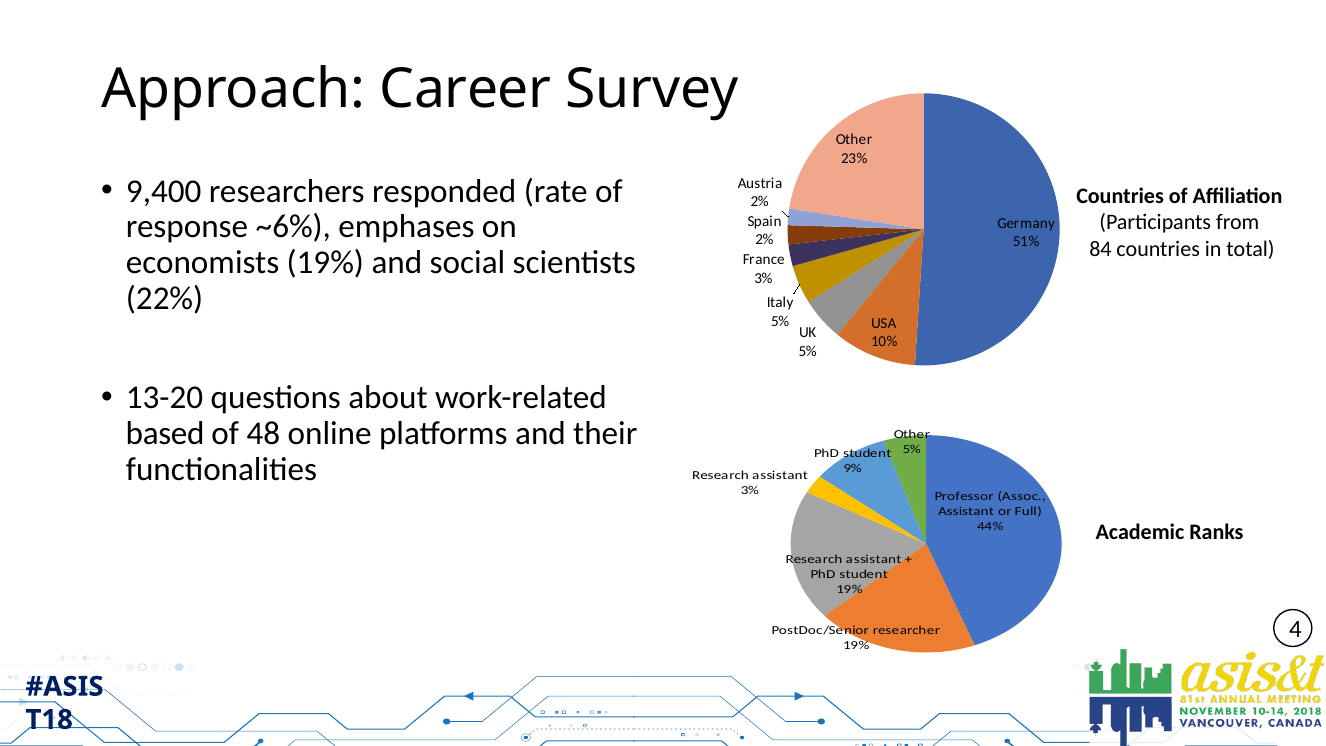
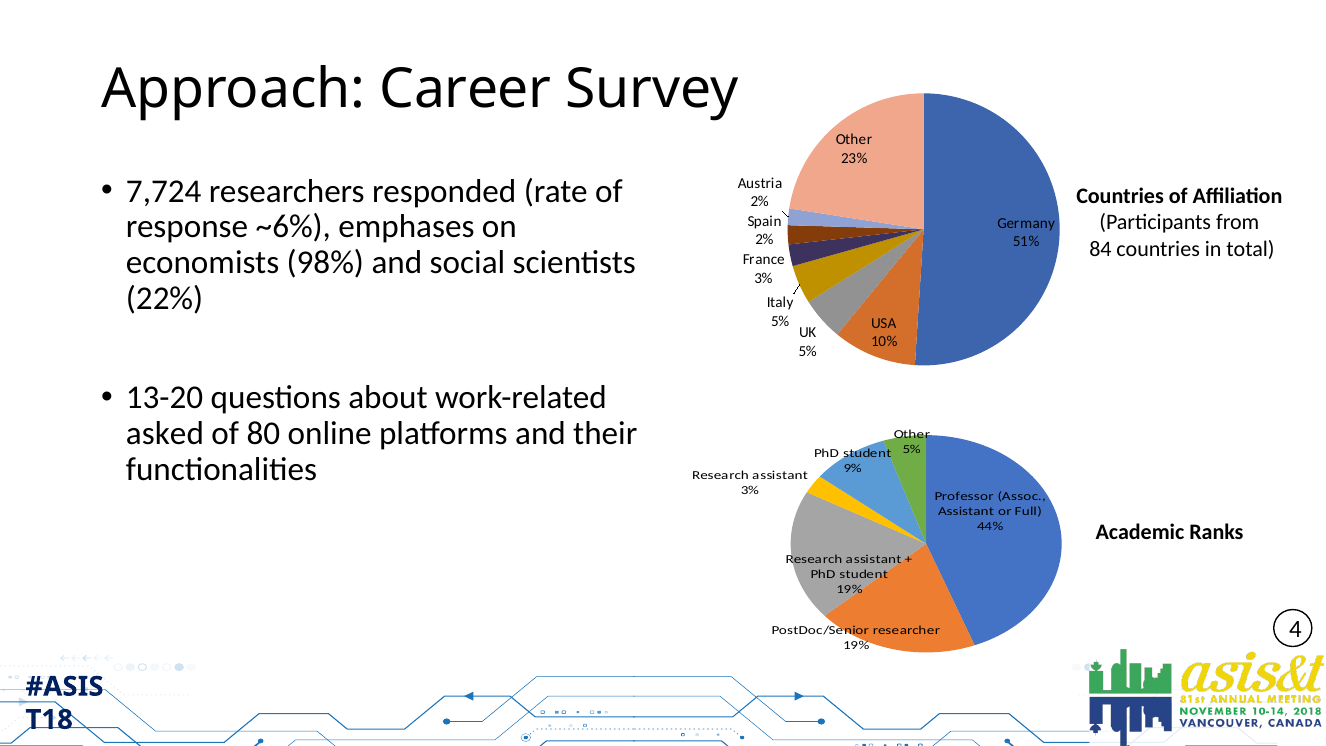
9,400: 9,400 -> 7,724 (164, 191)
economists 19%: 19% -> 98% (325, 263)
based: based -> asked (165, 434)
48: 48 -> 80 (263, 434)
